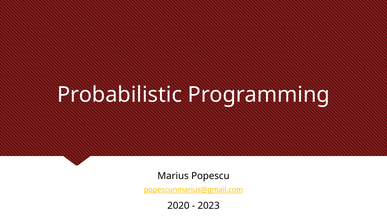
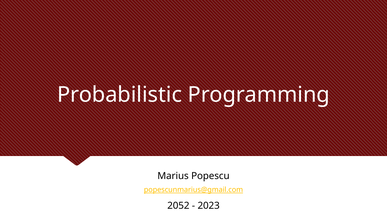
2020: 2020 -> 2052 (178, 205)
